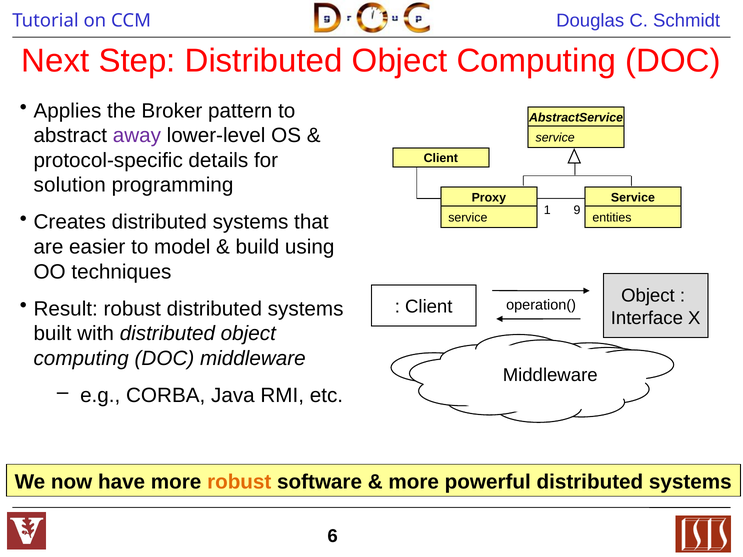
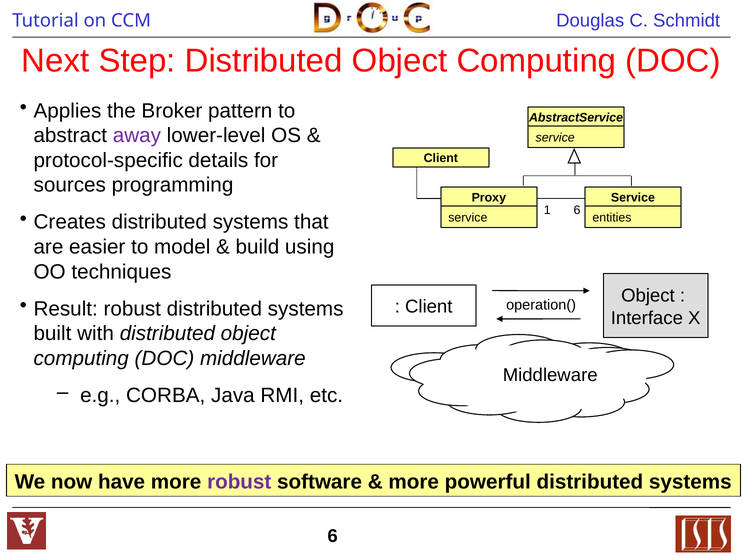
solution: solution -> sources (70, 185)
1 9: 9 -> 6 (577, 210)
robust colour: orange -> purple (239, 482)
